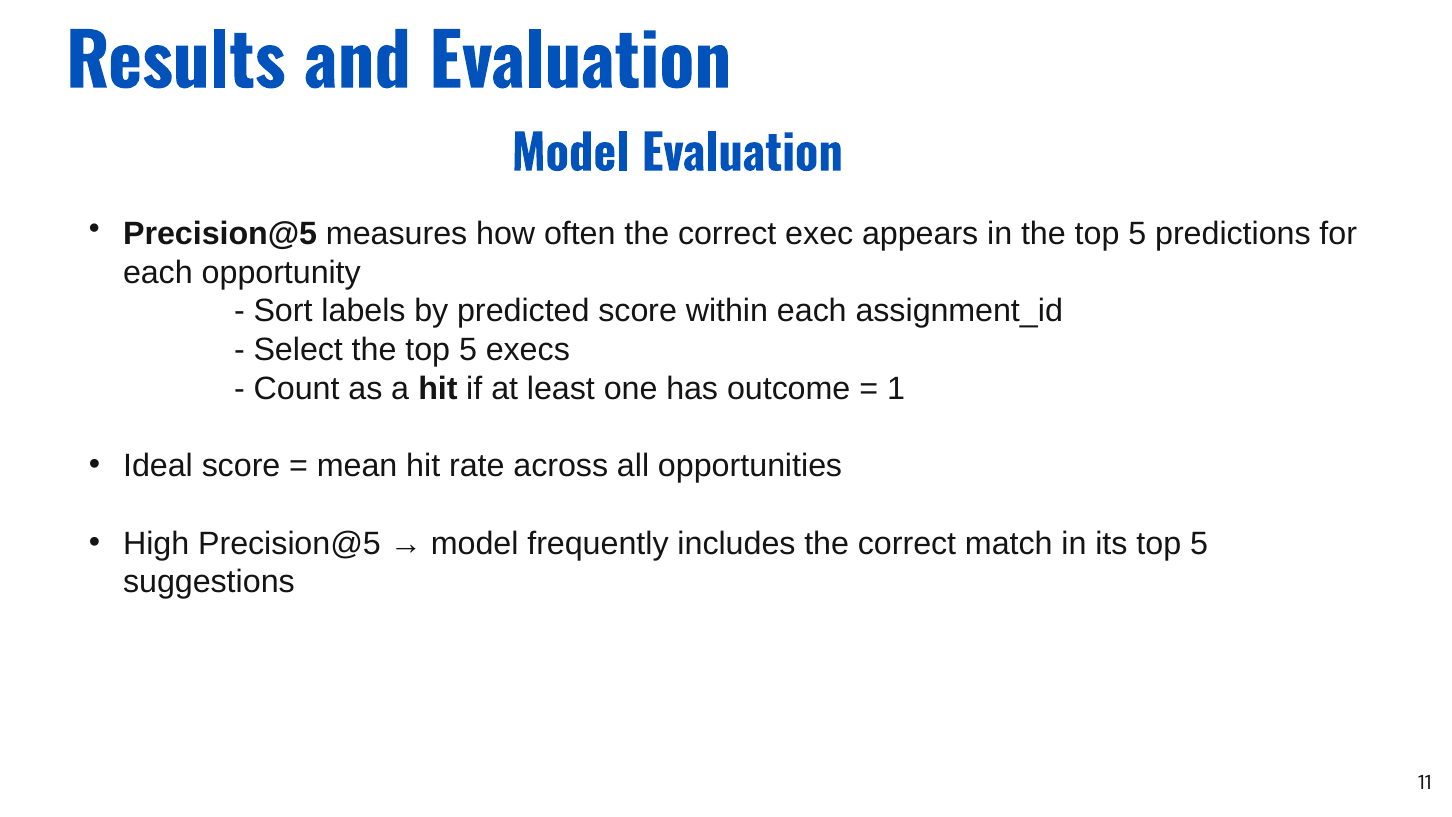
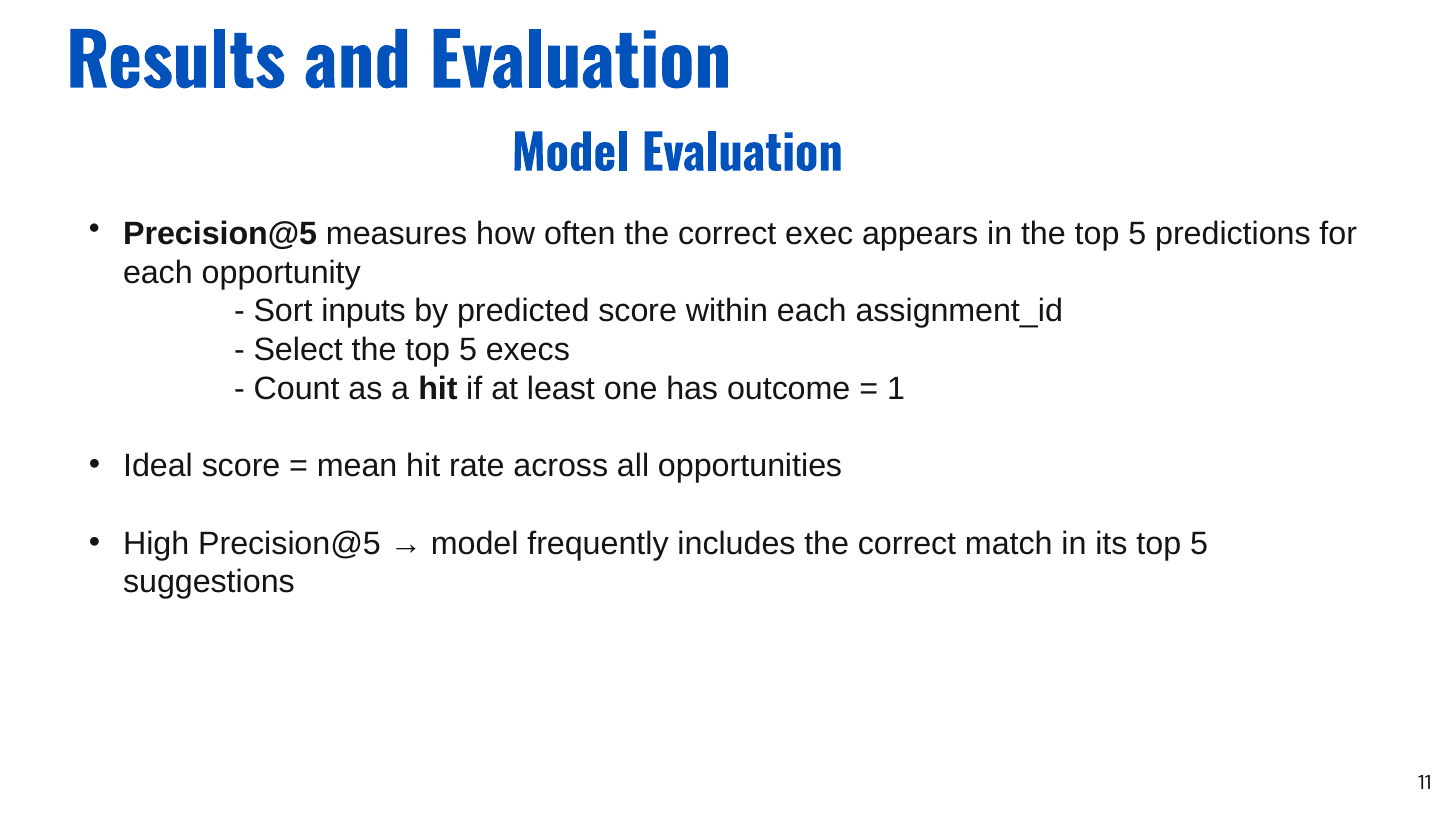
labels: labels -> inputs (364, 311)
